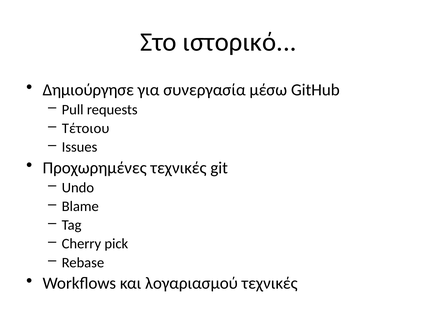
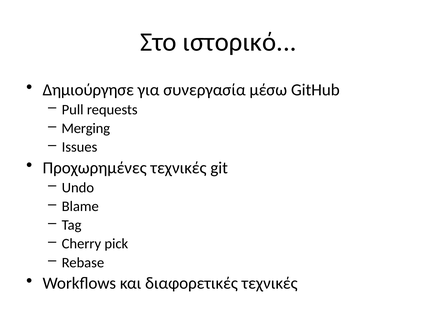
Τέτοιου: Τέτοιου -> Merging (86, 129)
λογαριασμού: λογαριασμού -> διαφορετικές (191, 284)
